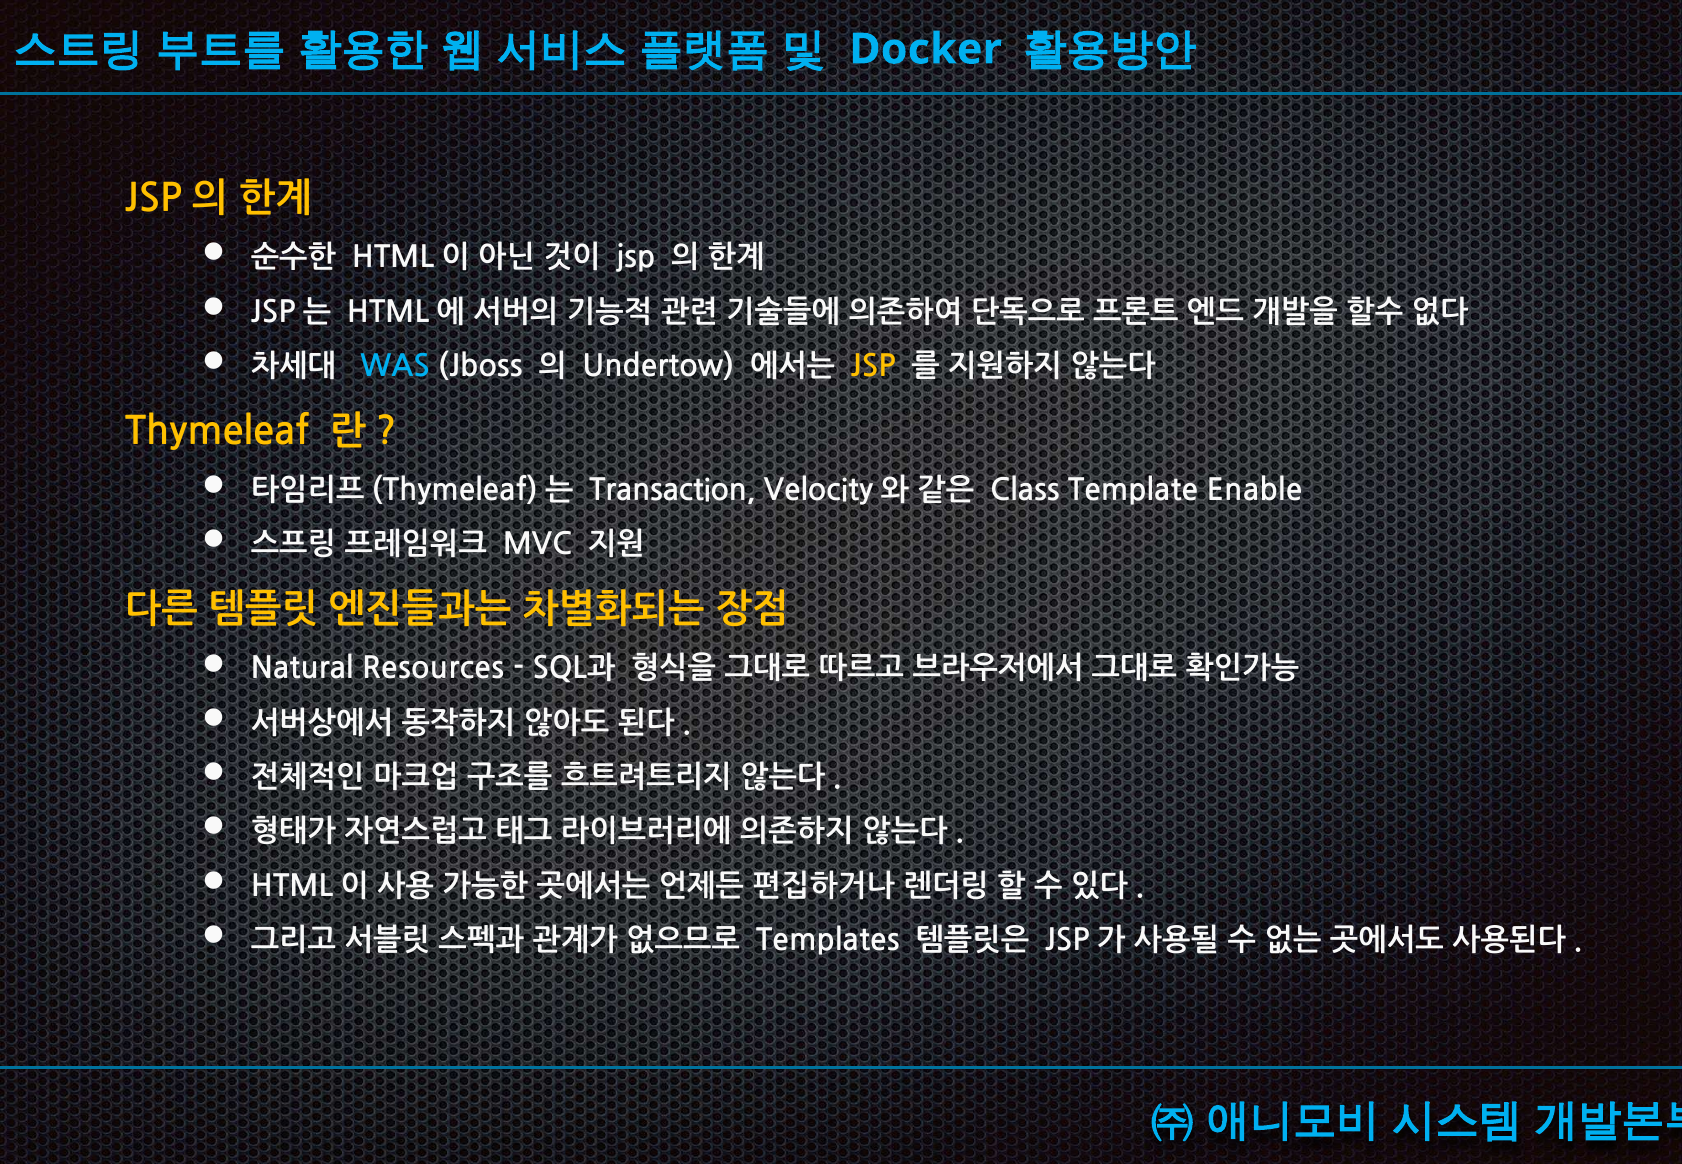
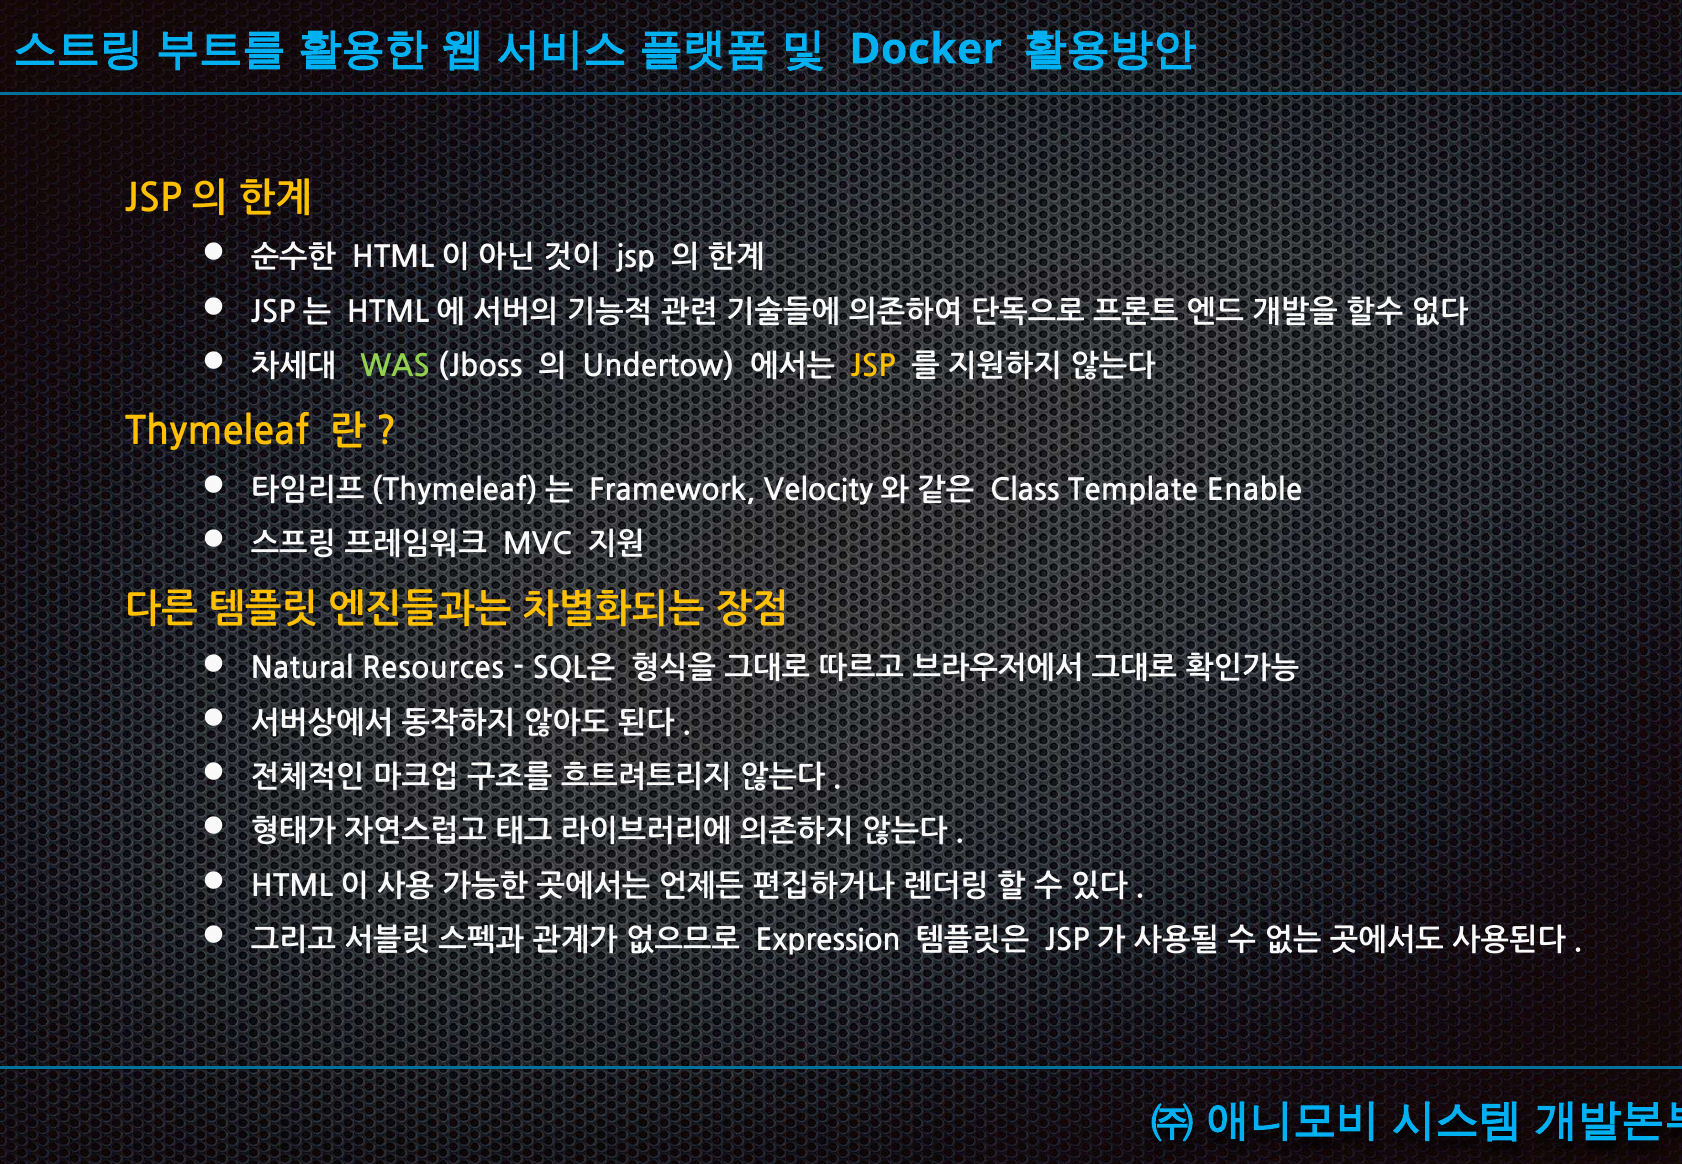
WAS colour: light blue -> light green (395, 367)
Transaction: Transaction -> Framework (672, 491)
SQL과: SQL과 -> SQL은 (574, 669)
Templates: Templates -> Expression (828, 941)
